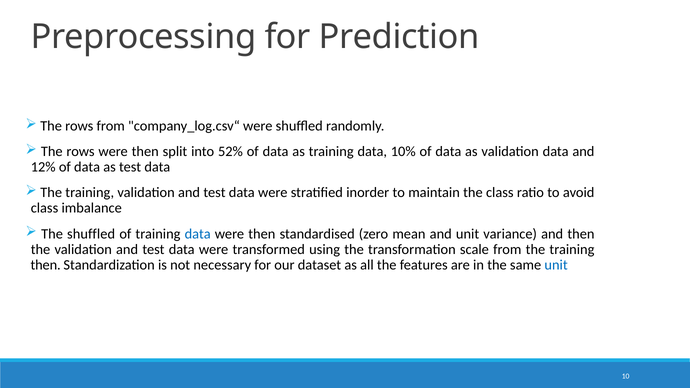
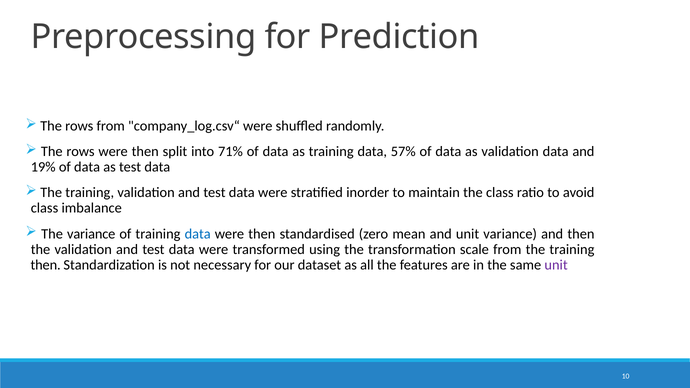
52%: 52% -> 71% (230, 152)
10%: 10% -> 57% (403, 152)
12%: 12% -> 19% (43, 167)
The shuffled: shuffled -> variance (91, 234)
unit colour: blue -> purple (556, 265)
